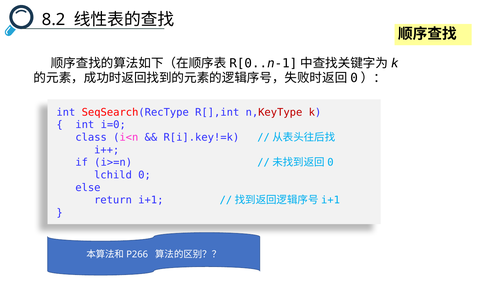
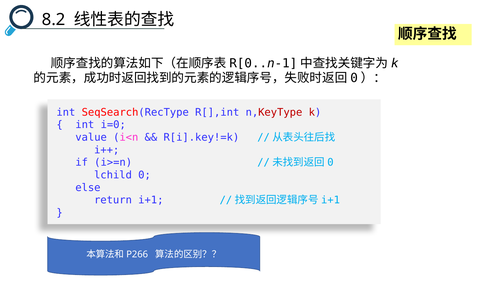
class: class -> value (91, 137)
